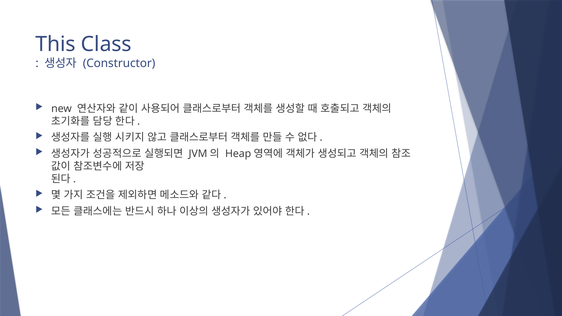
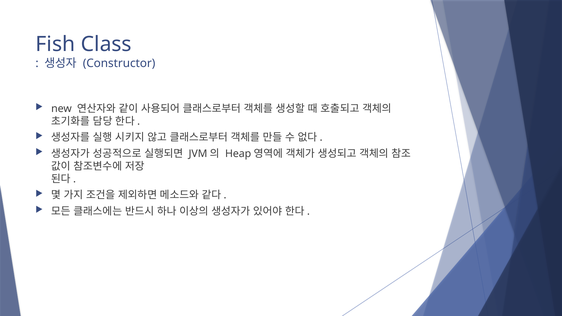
This: This -> Fish (55, 44)
